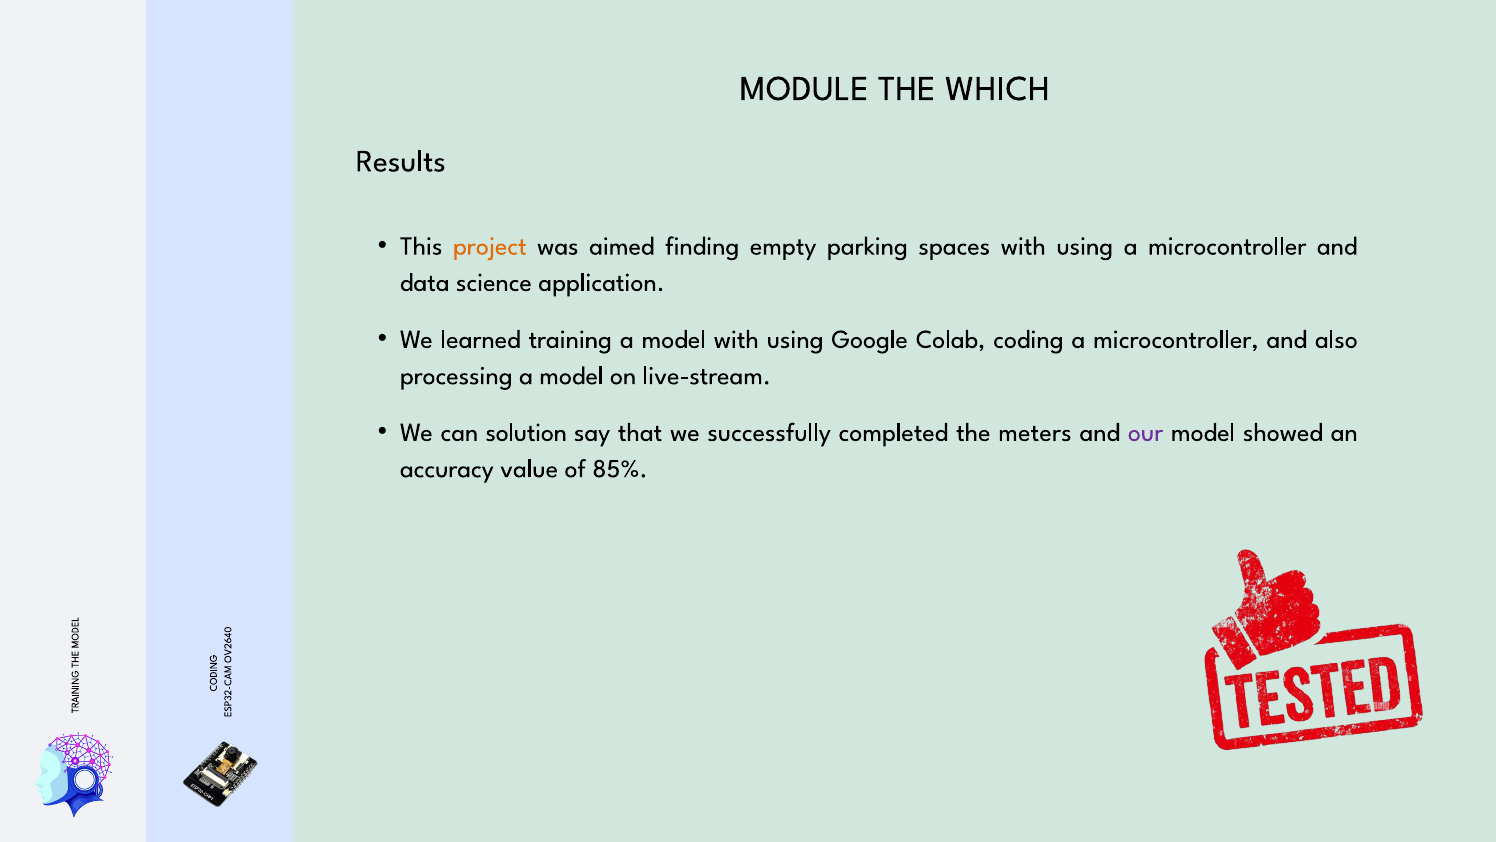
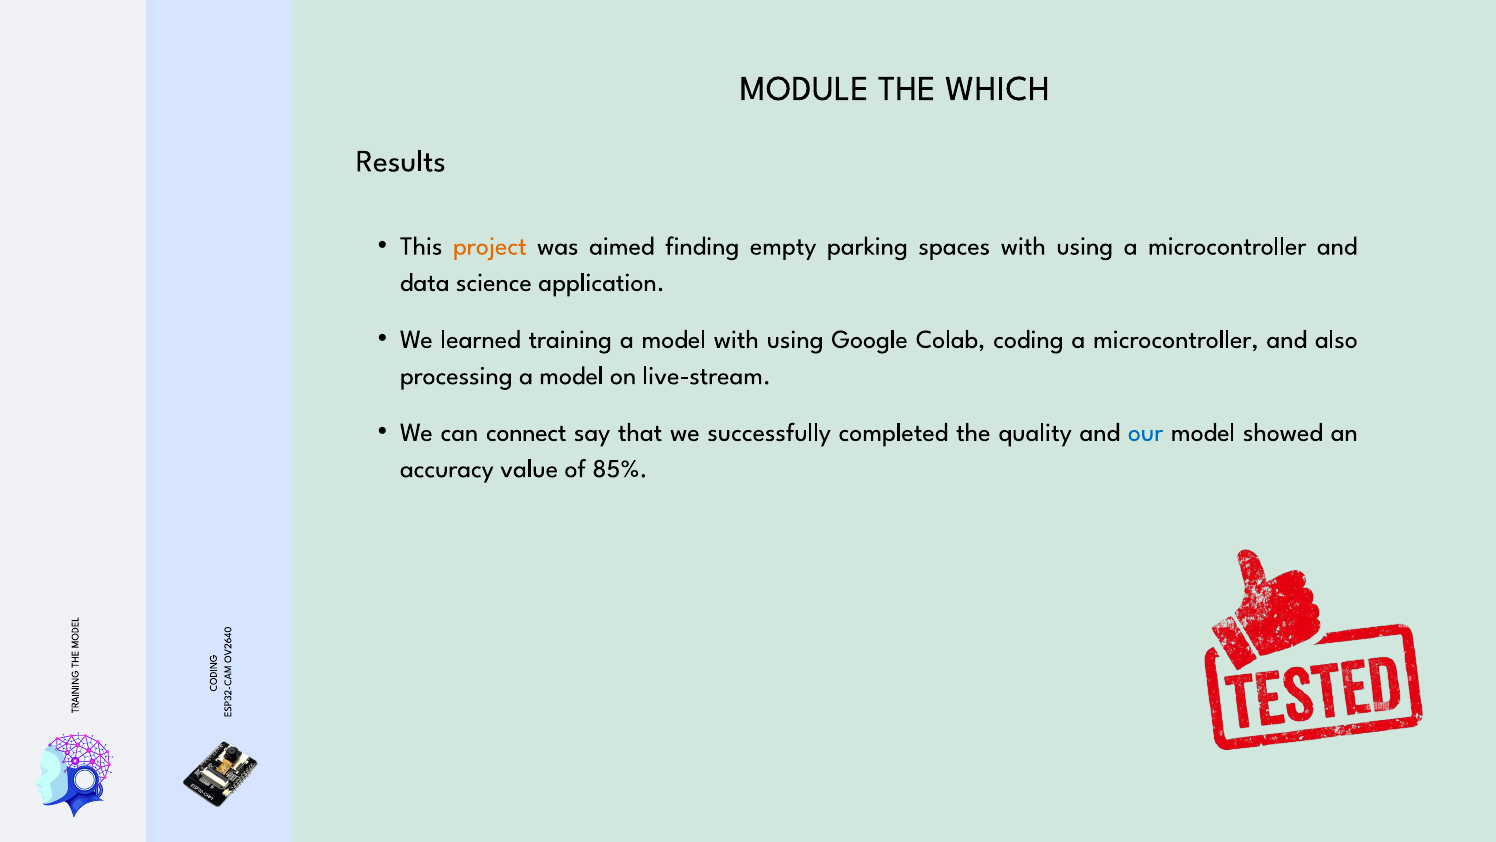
solution: solution -> connect (526, 432)
meters: meters -> quality (1035, 432)
our colour: purple -> blue (1146, 432)
